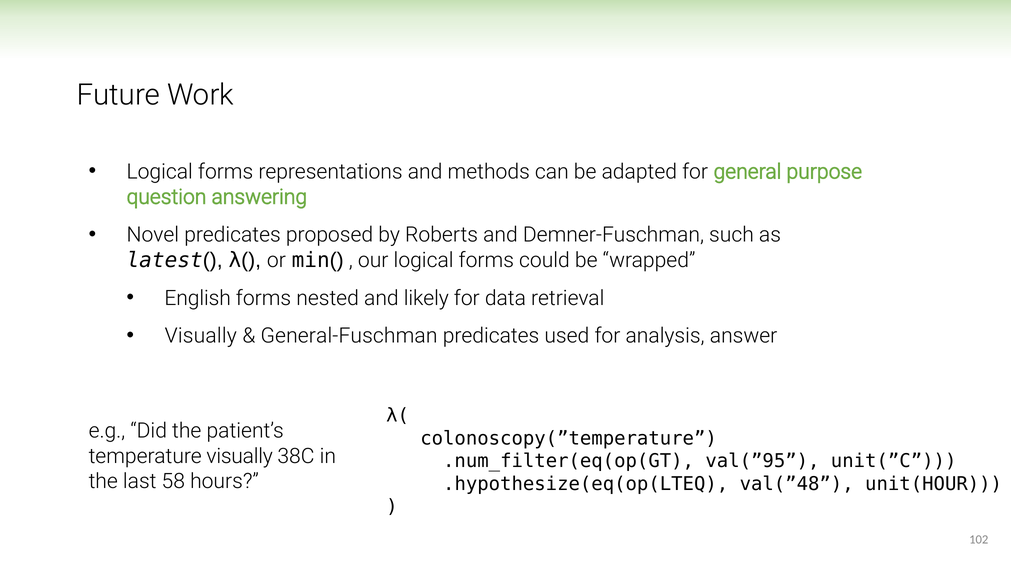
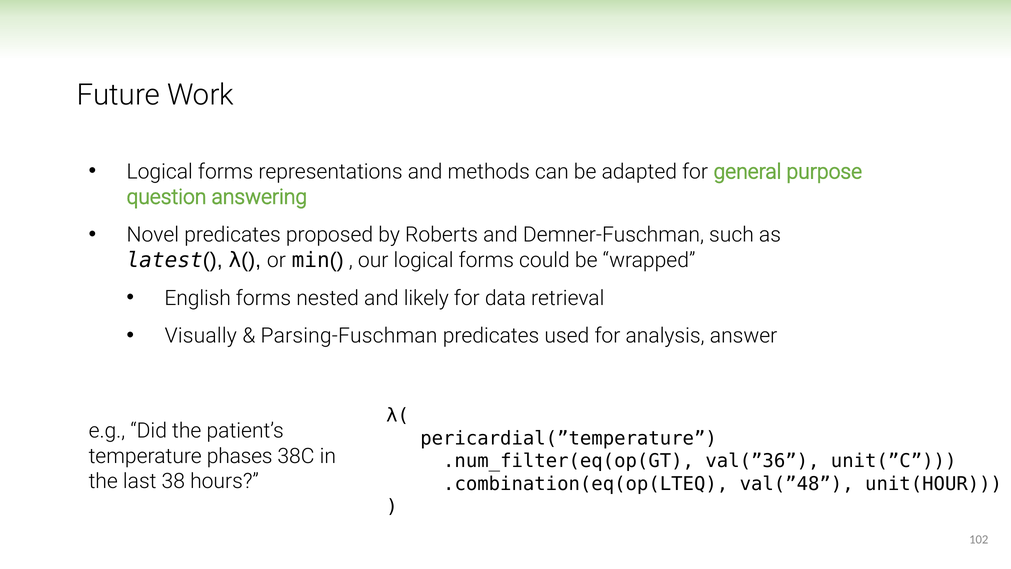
General-Fuschman: General-Fuschman -> Parsing-Fuschman (349, 336)
colonoscopy(”temperature: colonoscopy(”temperature -> pericardial(”temperature (569, 438)
temperature visually: visually -> phases (240, 456)
val(”95: val(”95 -> val(”36 (762, 461)
58: 58 -> 38 (173, 481)
.hypothesize(eq(op(LTEQ: .hypothesize(eq(op(LTEQ -> .combination(eq(op(LTEQ (586, 484)
